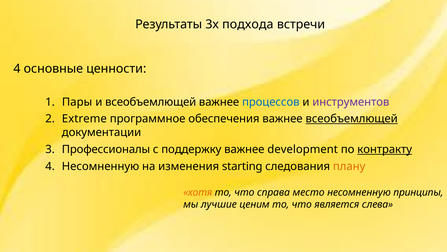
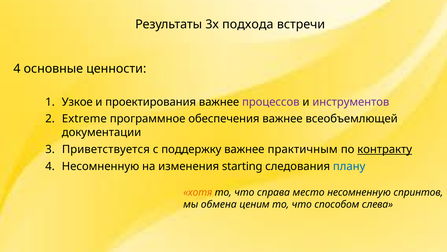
Пары: Пары -> Узкое (77, 102)
и всеобъемлющей: всеобъемлющей -> проектирования (151, 102)
процессов colour: blue -> purple (271, 102)
всеобъемлющей underline: present -> none (352, 119)
Профессионалы: Профессионалы -> Приветствуется (106, 149)
development: development -> практичным (303, 149)
плану colour: orange -> blue (349, 166)
принципы: принципы -> спринтов (418, 192)
лучшие: лучшие -> обмена (219, 204)
является: является -> способом (337, 204)
